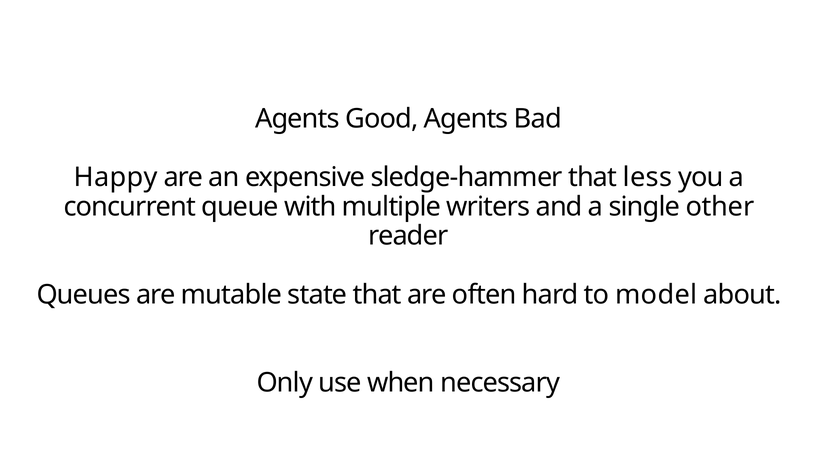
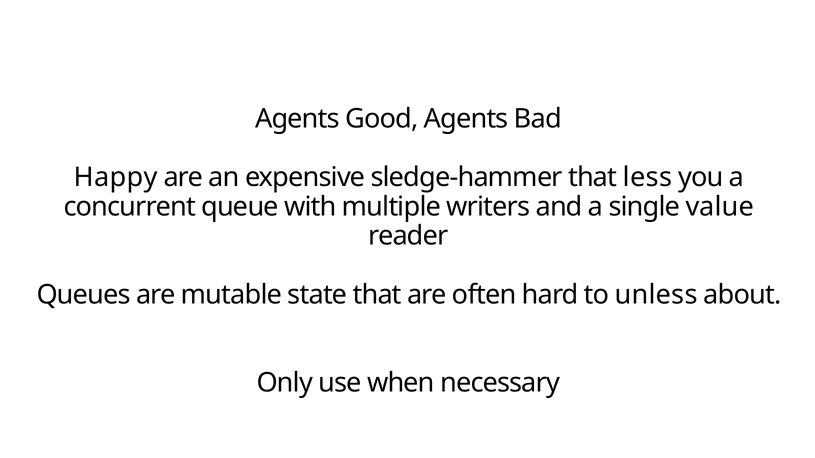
other: other -> value (720, 207)
model: model -> unless (656, 295)
